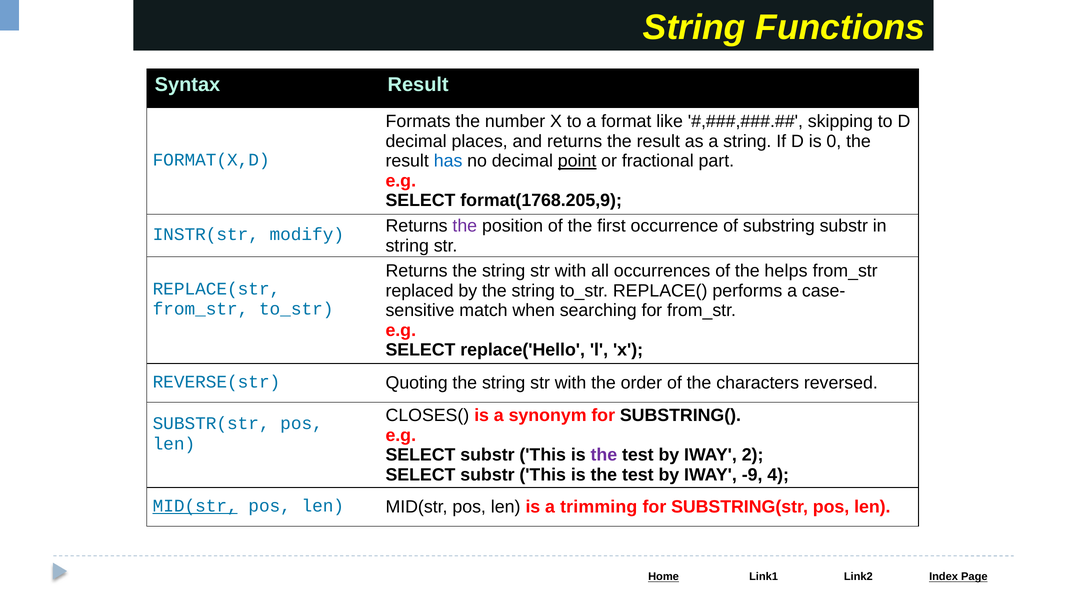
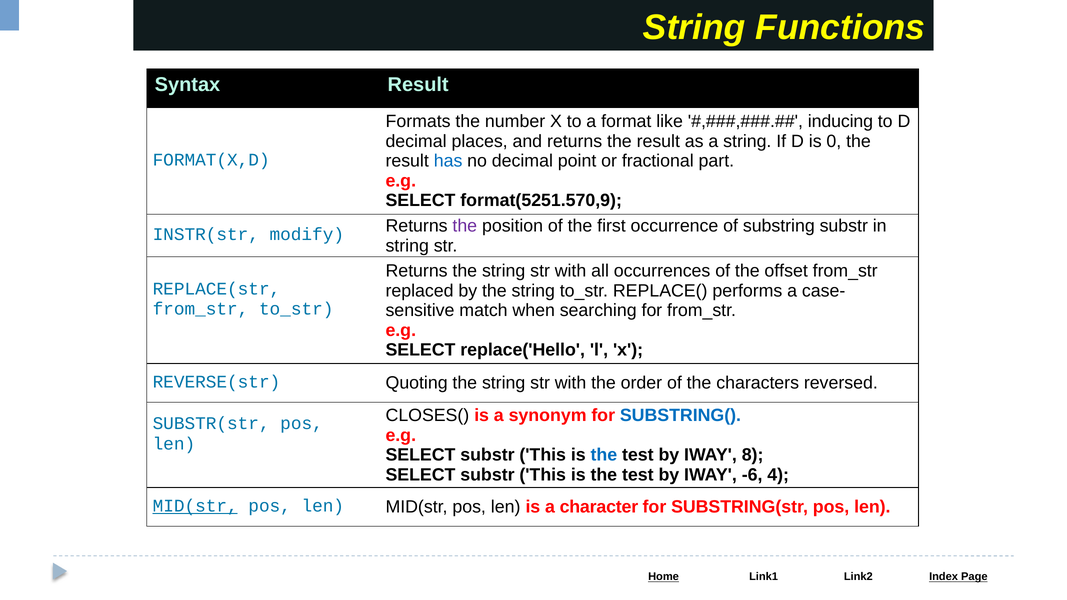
skipping: skipping -> inducing (840, 122)
point underline: present -> none (577, 161)
format(1768.205,9: format(1768.205,9 -> format(5251.570,9 (541, 201)
helps: helps -> offset (786, 271)
SUBSTRING( colour: black -> blue (680, 416)
the colour: purple -> blue (604, 455)
2: 2 -> 8 (753, 455)
-9: -9 -> -6 (752, 475)
trimming: trimming -> character (599, 507)
